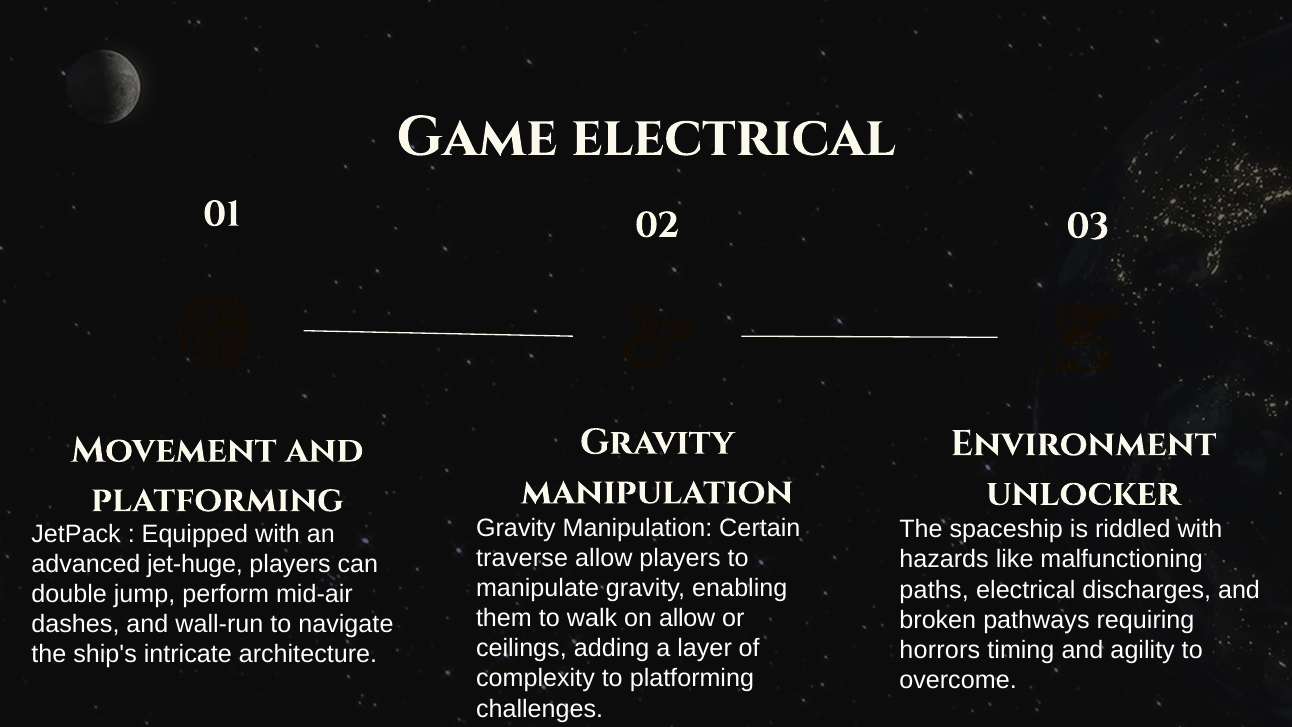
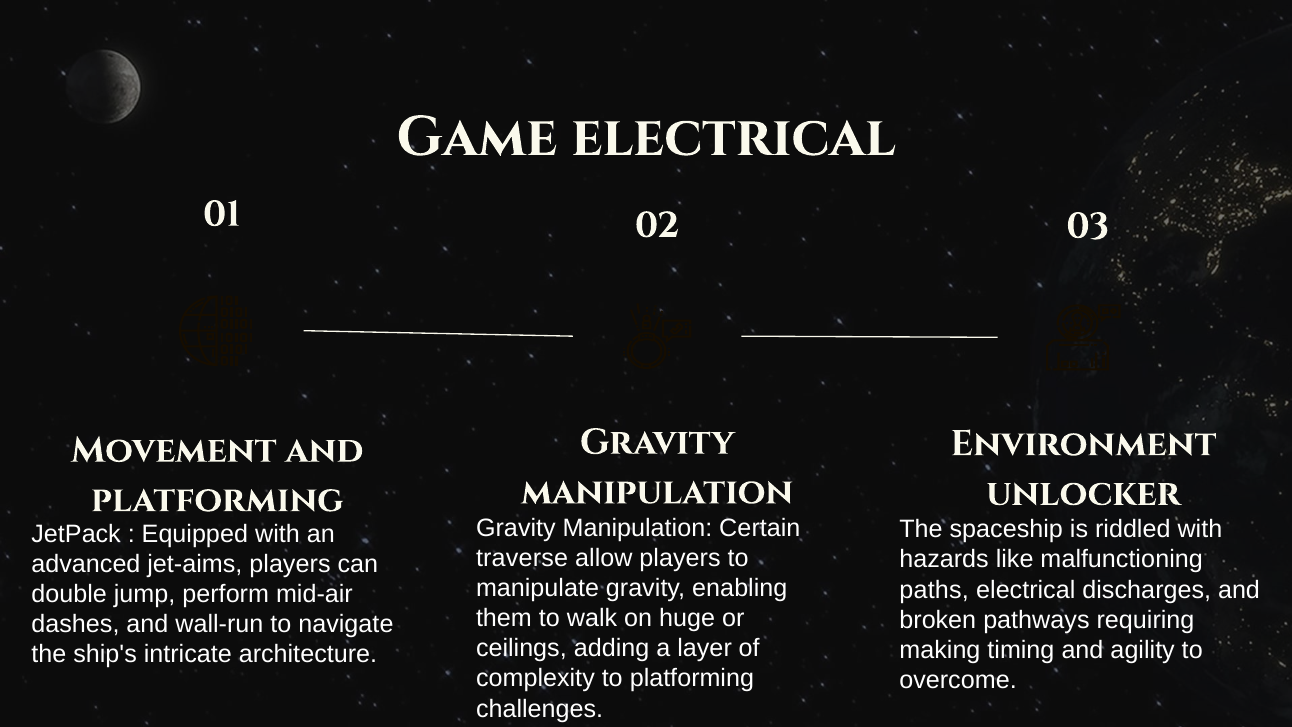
jet-huge: jet-huge -> jet-aims (195, 564)
on allow: allow -> huge (687, 618)
horrors: horrors -> making (940, 650)
